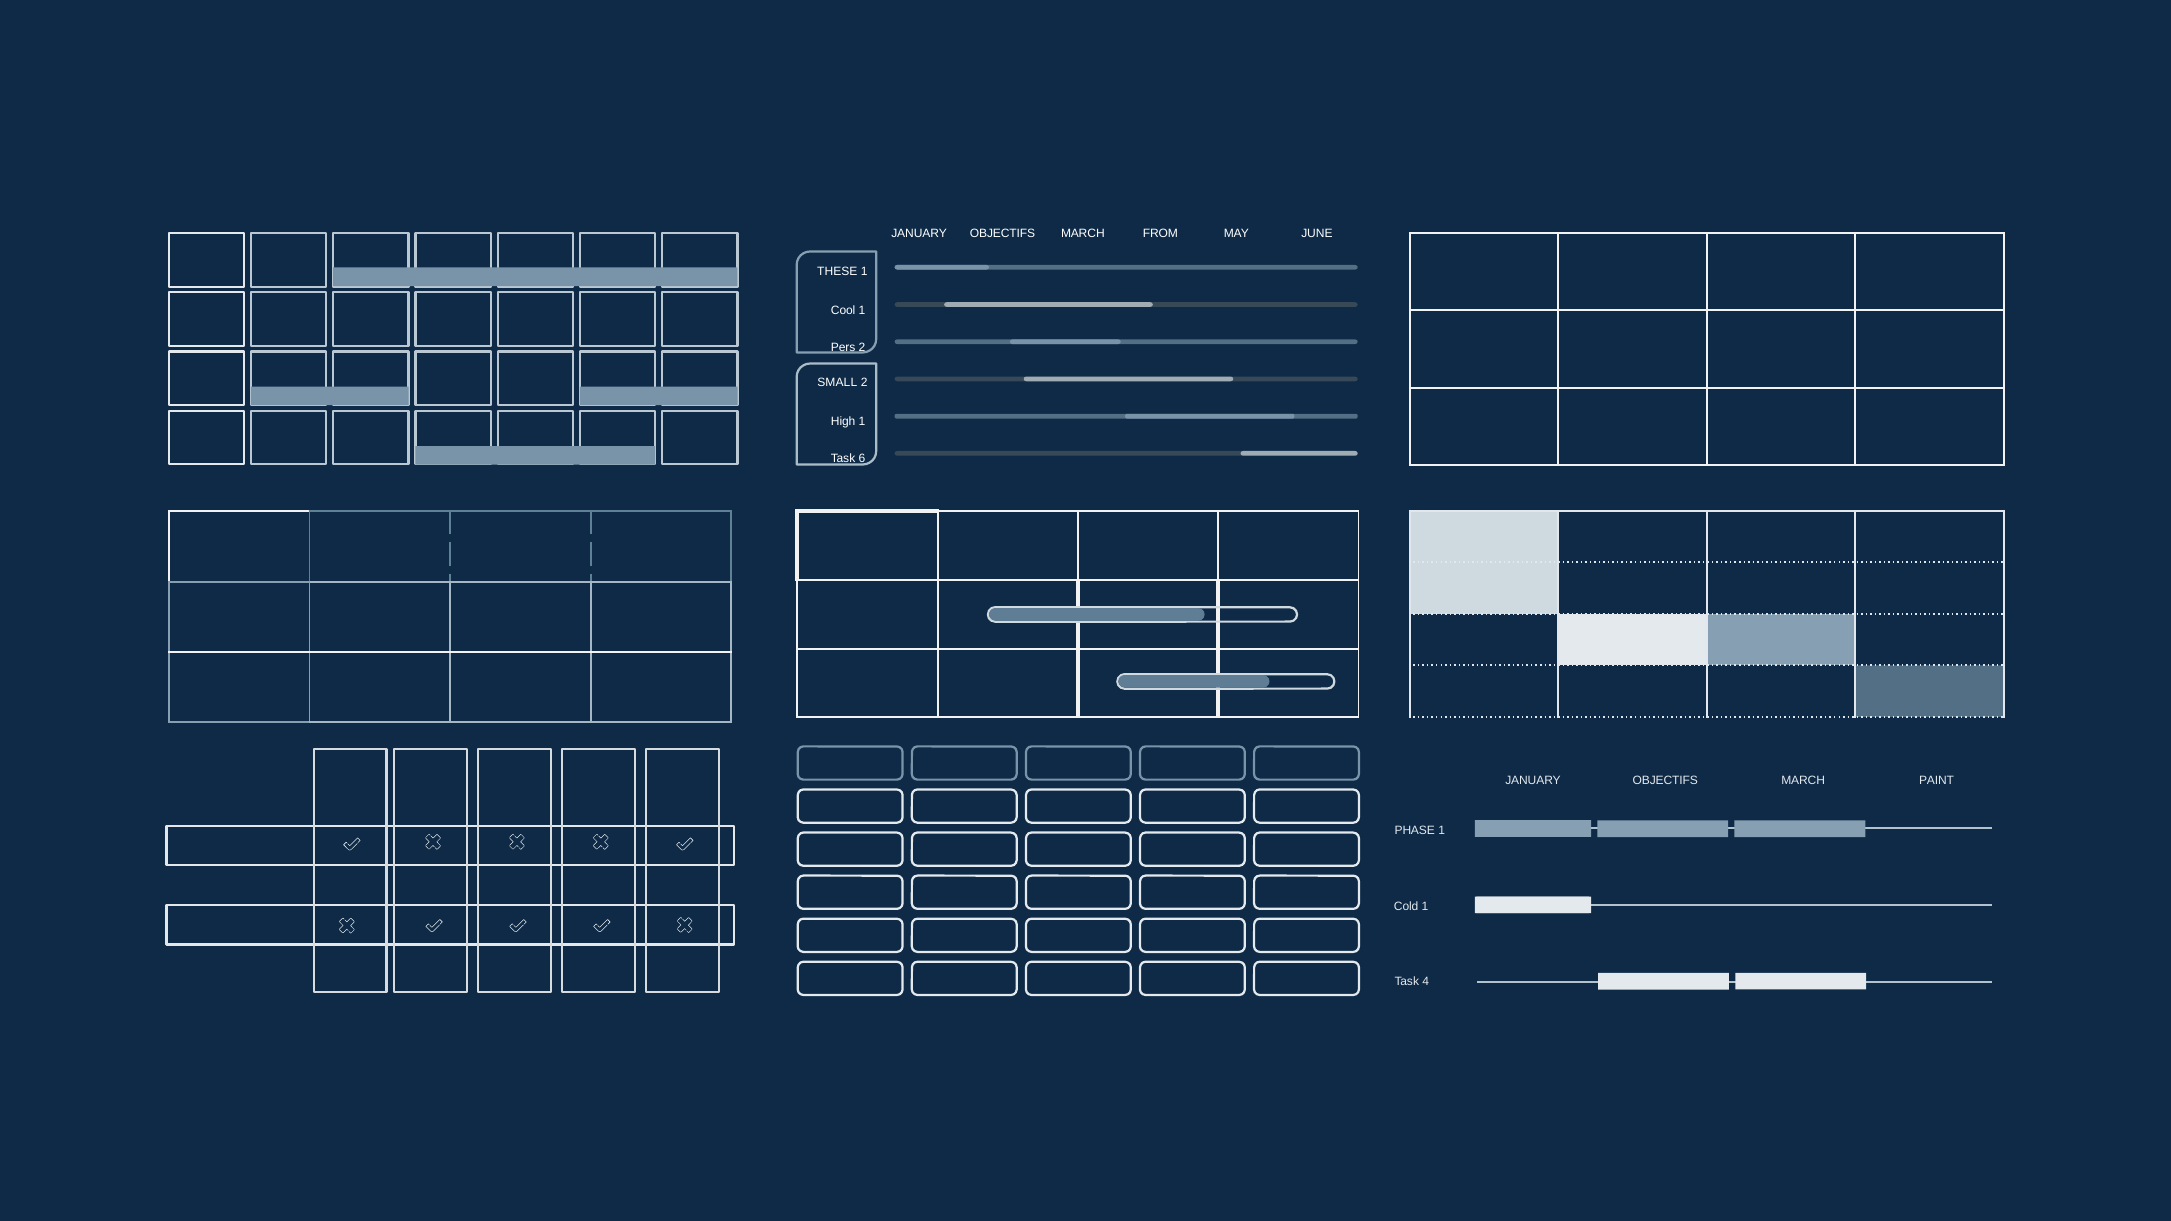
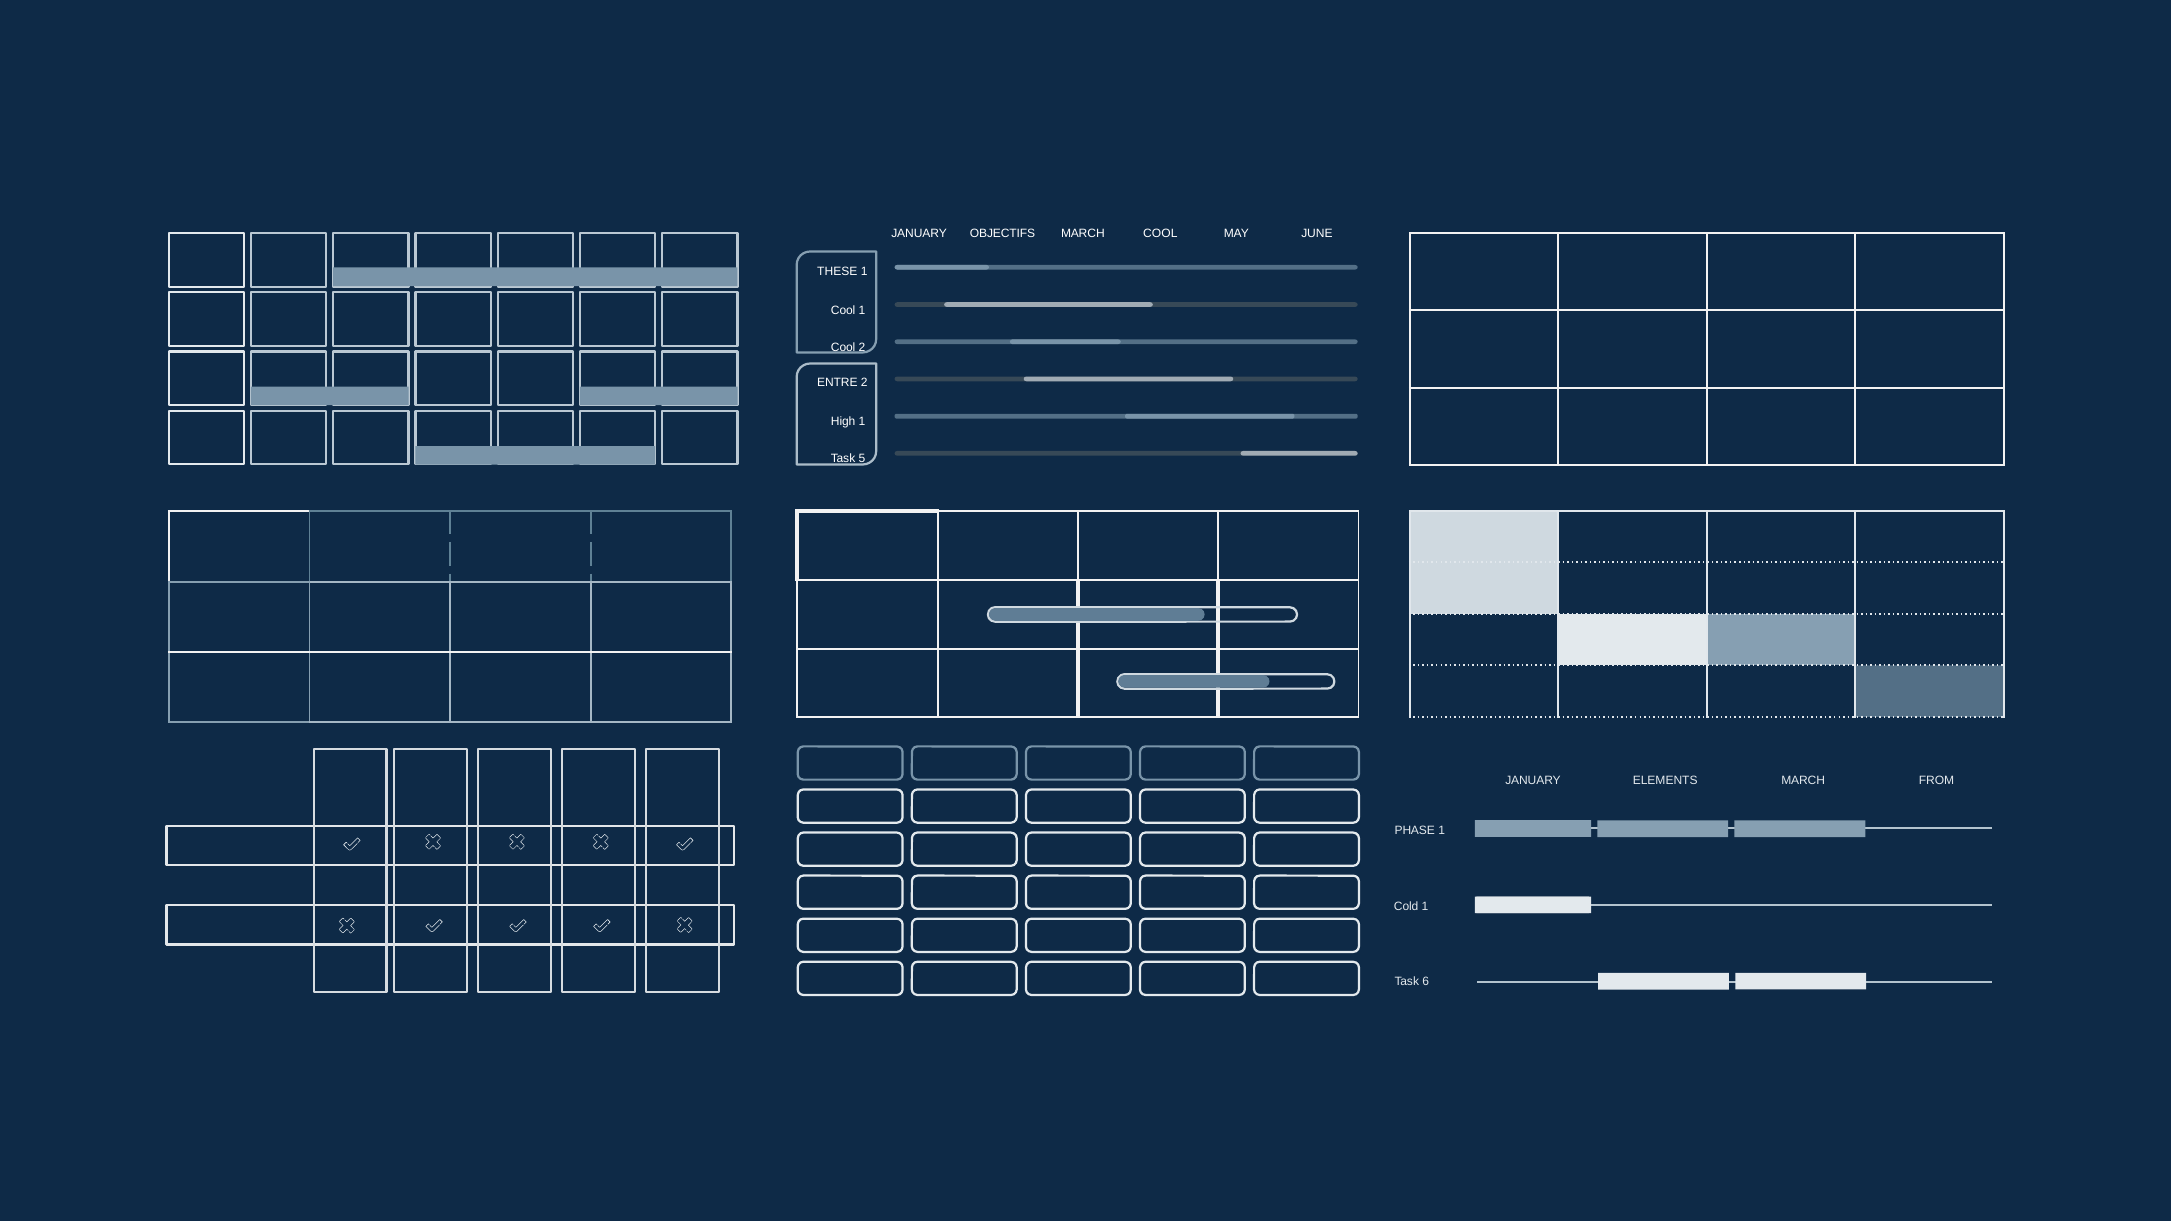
MARCH FROM: FROM -> COOL (1160, 234)
Pers: Pers -> Cool (843, 347)
SMALL: SMALL -> ENTRE (837, 382)
6: 6 -> 5 (862, 459)
OBJECTIFS: OBJECTIFS -> ELEMENTS (1665, 781)
PAINT: PAINT -> FROM (1937, 781)
4: 4 -> 6 (1426, 982)
